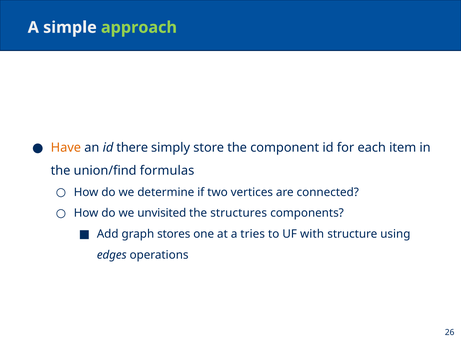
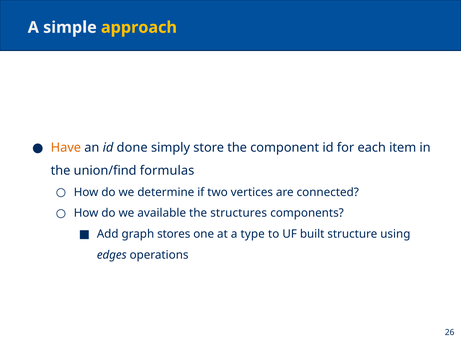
approach colour: light green -> yellow (139, 27)
there: there -> done (132, 148)
unvisited: unvisited -> available (162, 213)
tries: tries -> type (253, 234)
with: with -> built (312, 234)
